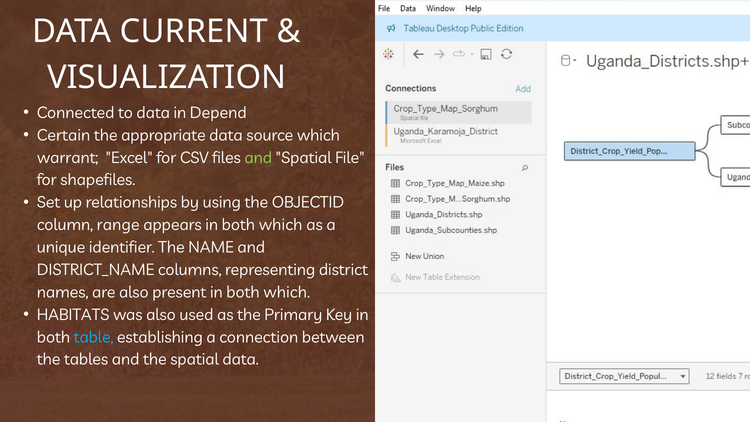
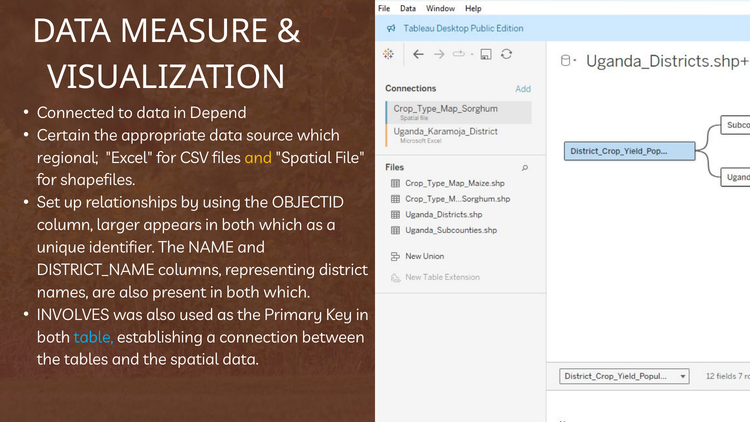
CURRENT: CURRENT -> MEASURE (194, 31)
warrant: warrant -> regional (68, 158)
and colour: light green -> yellow (258, 158)
range: range -> larger (118, 225)
HABITATS: HABITATS -> INVOLVES (73, 315)
